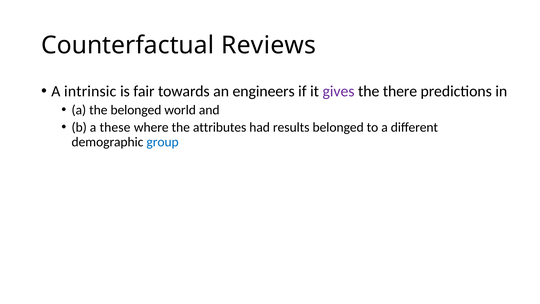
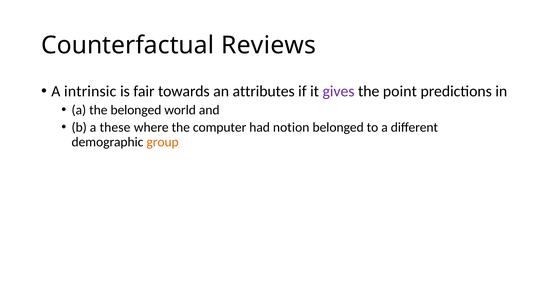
engineers: engineers -> attributes (264, 91)
there: there -> point (400, 91)
attributes: attributes -> computer (220, 127)
results: results -> notion (291, 127)
group colour: blue -> orange (163, 142)
